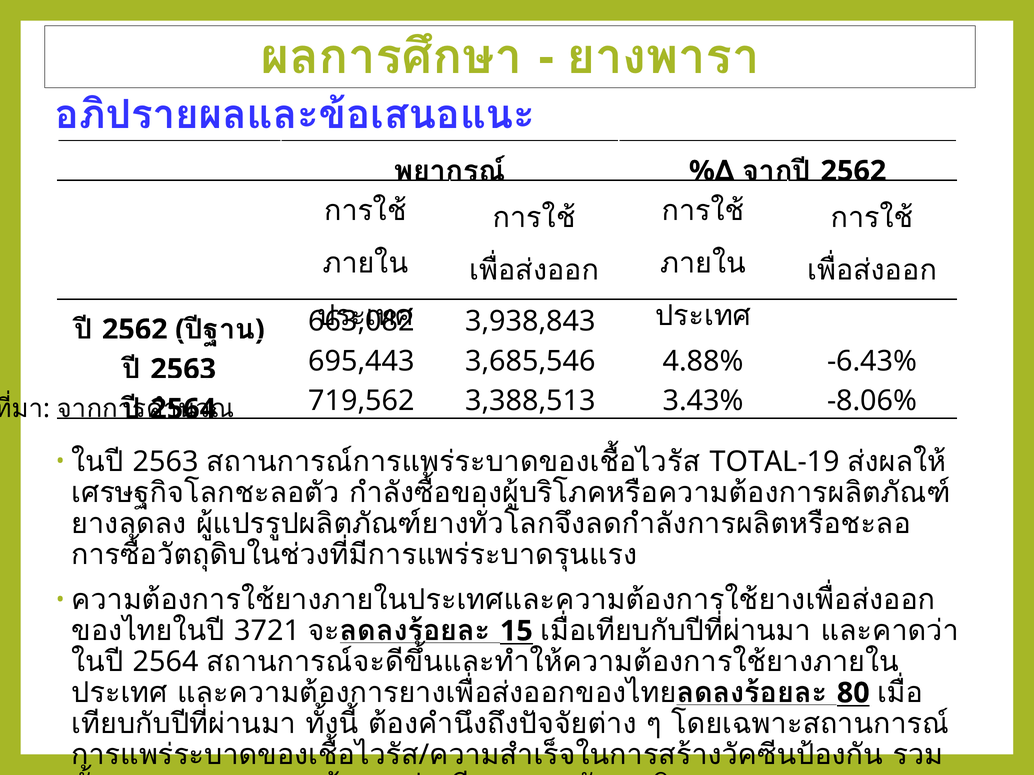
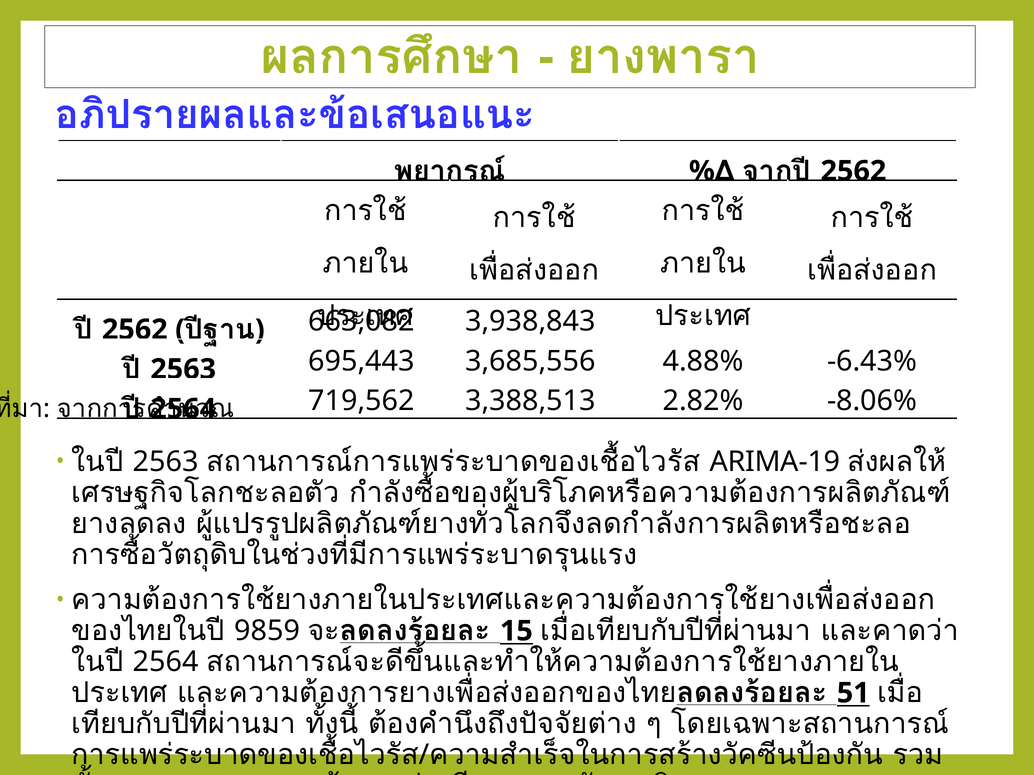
3,685,546: 3,685,546 -> 3,685,556 (530, 361)
3.43%: 3.43% -> 2.82% (703, 401)
TOTAL-19: TOTAL-19 -> ARIMA-19 (775, 462)
3721: 3721 -> 9859 (267, 631)
80: 80 -> 51 (853, 693)
